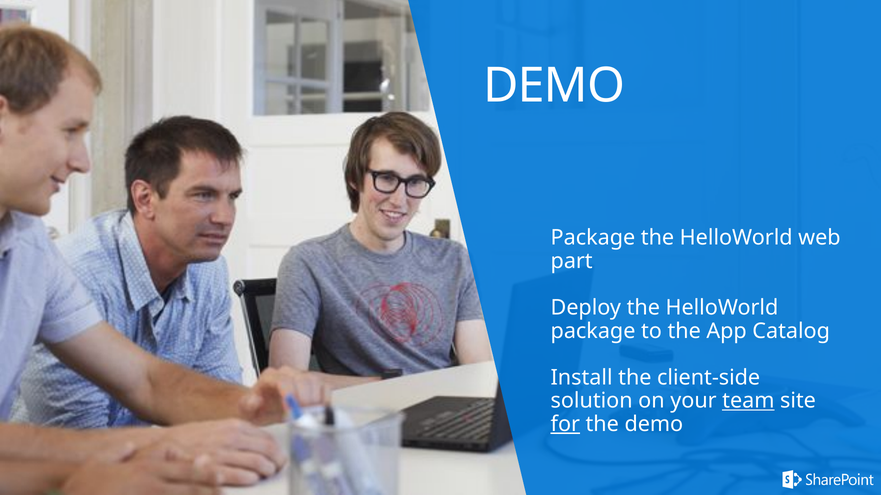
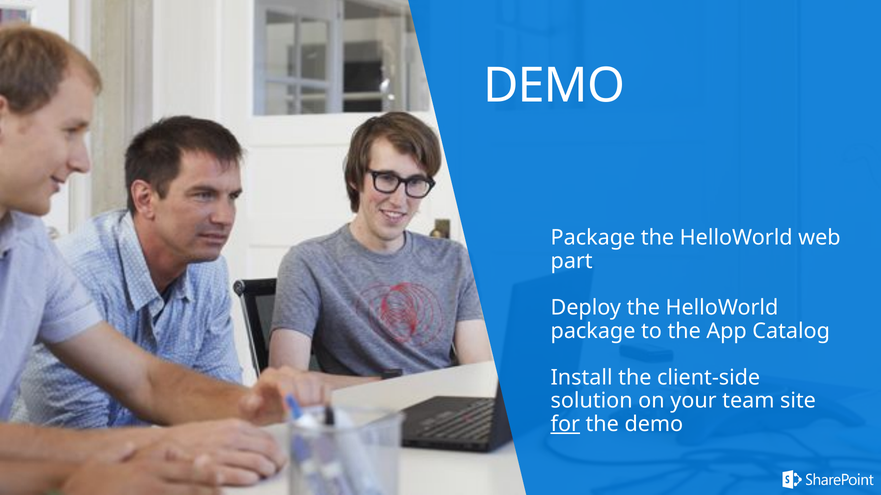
team underline: present -> none (748, 401)
